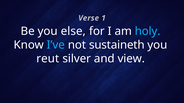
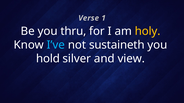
else: else -> thru (73, 31)
holy colour: light blue -> yellow (148, 31)
reut: reut -> hold (48, 59)
